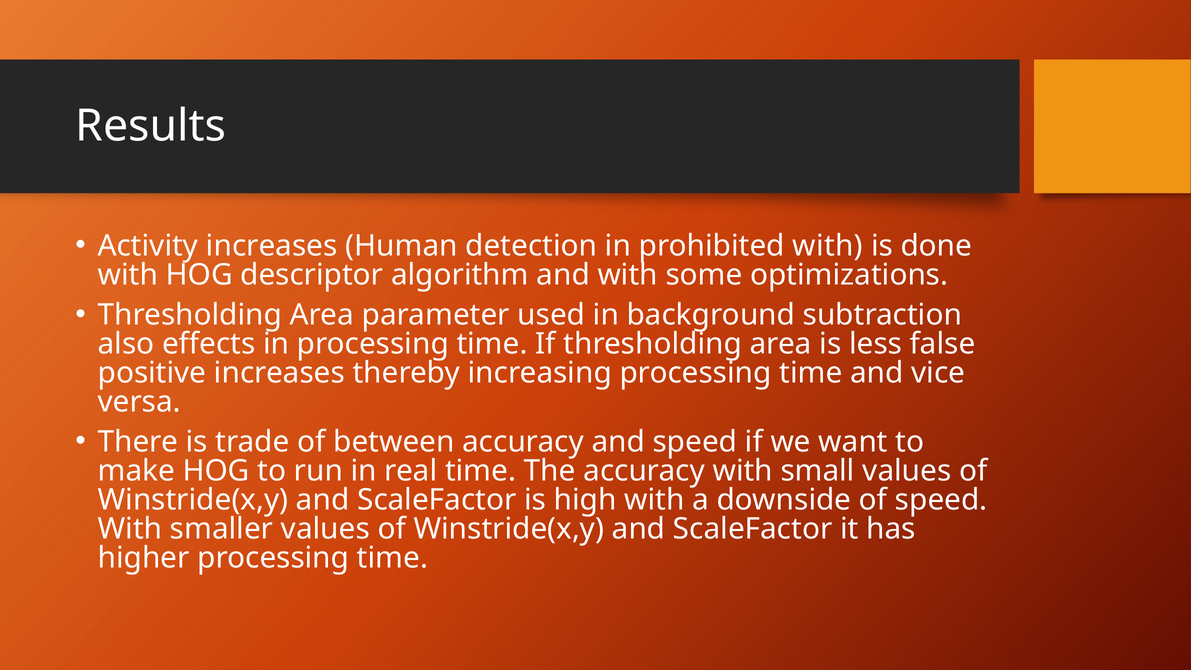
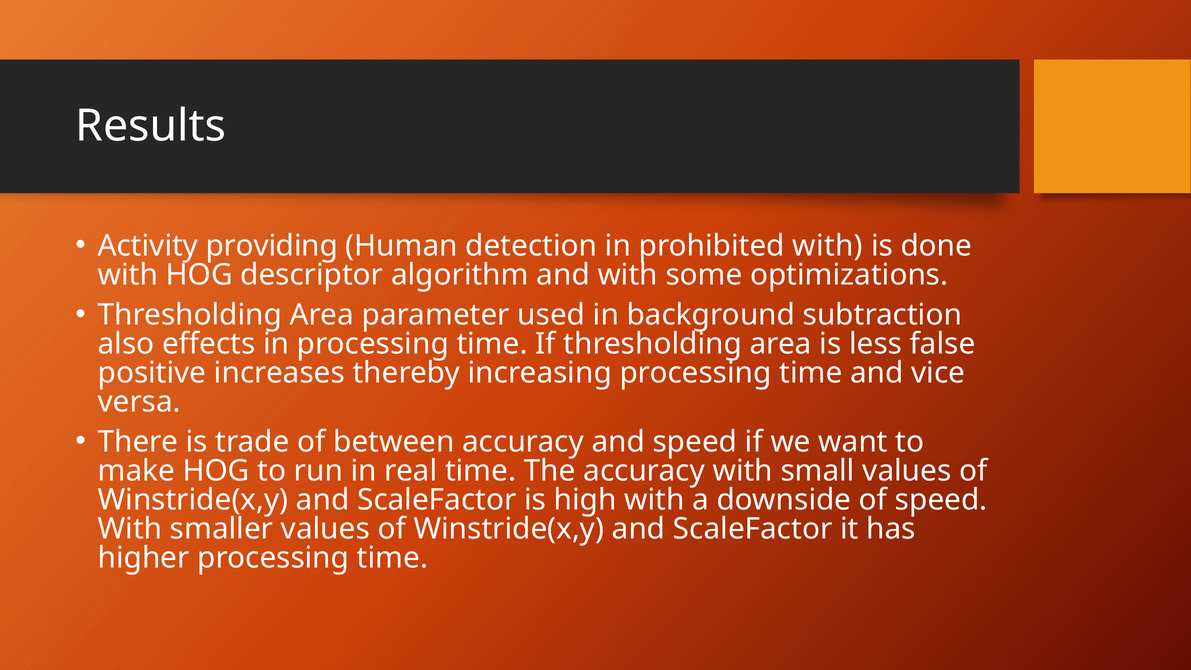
Activity increases: increases -> providing (272, 246)
